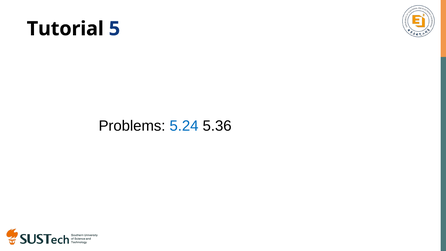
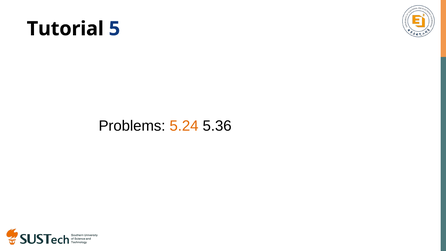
5.24 colour: blue -> orange (184, 126)
